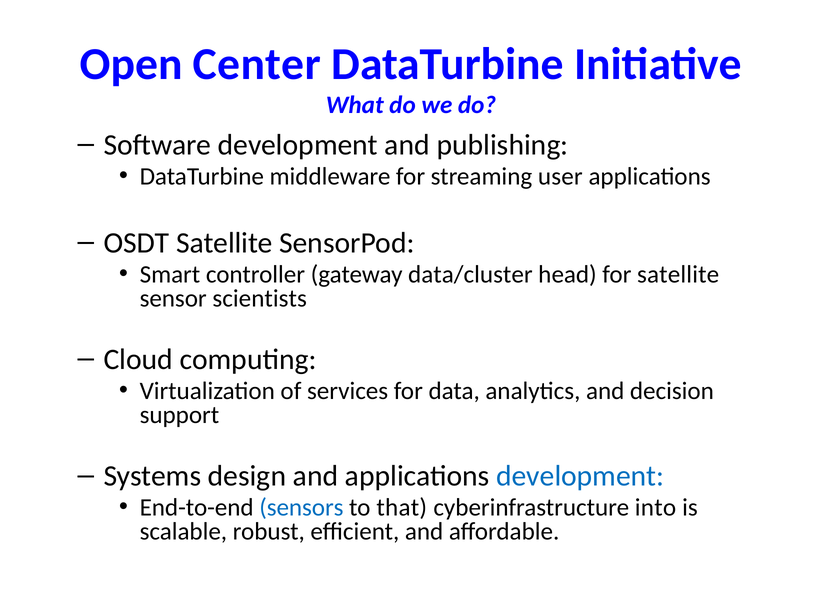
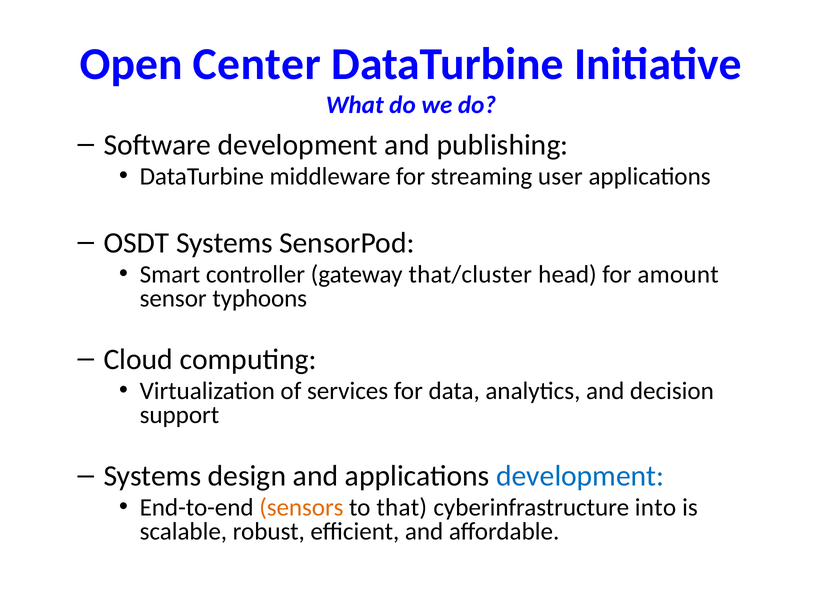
OSDT Satellite: Satellite -> Systems (224, 243)
data/cluster: data/cluster -> that/cluster (470, 275)
for satellite: satellite -> amount (678, 275)
scientists: scientists -> typhoons (260, 299)
sensors colour: blue -> orange (301, 508)
